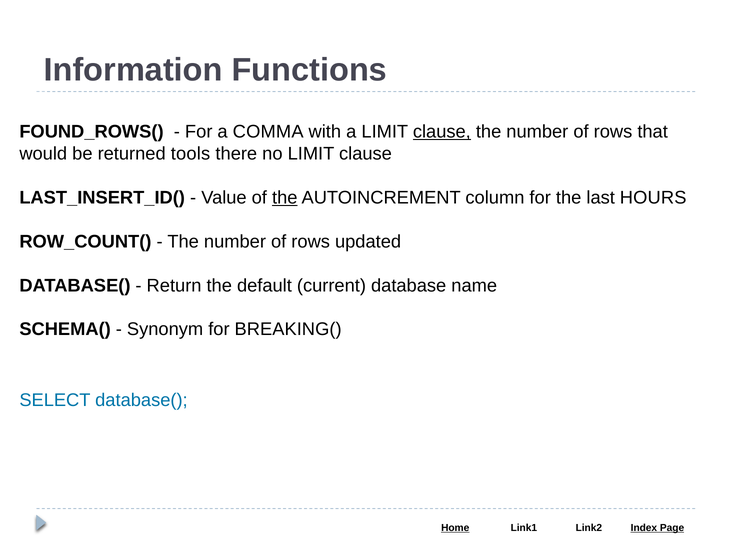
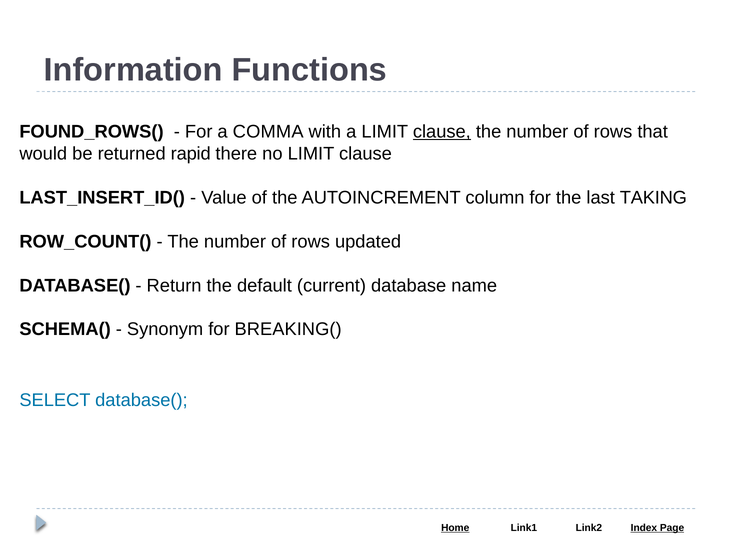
tools: tools -> rapid (191, 154)
the underline: present -> none (285, 198)
HOURS: HOURS -> TAKING (653, 198)
